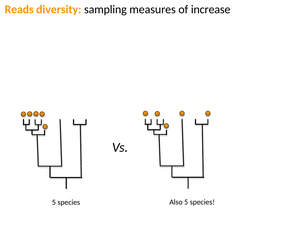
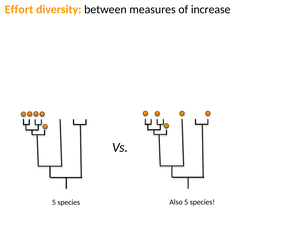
Reads: Reads -> Effort (19, 9)
sampling: sampling -> between (105, 9)
